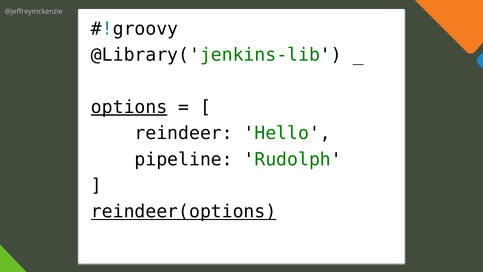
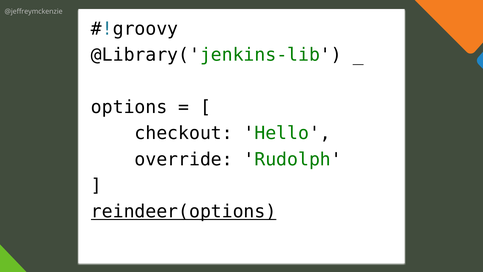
options underline: present -> none (129, 107)
reindeer: reindeer -> checkout (184, 133)
pipeline: pipeline -> override (184, 159)
